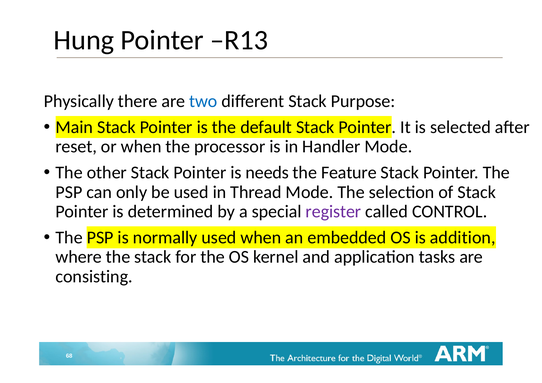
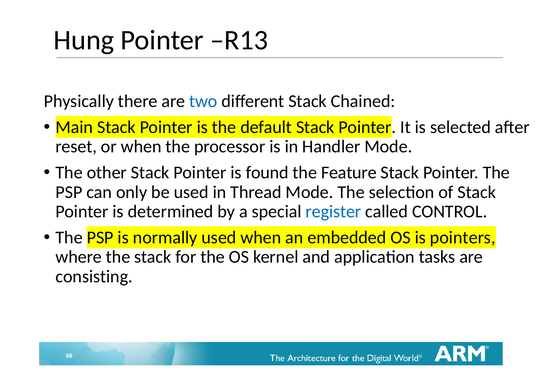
Purpose: Purpose -> Chained (363, 101)
needs: needs -> found (267, 173)
register colour: purple -> blue (333, 212)
addition: addition -> pointers (463, 237)
